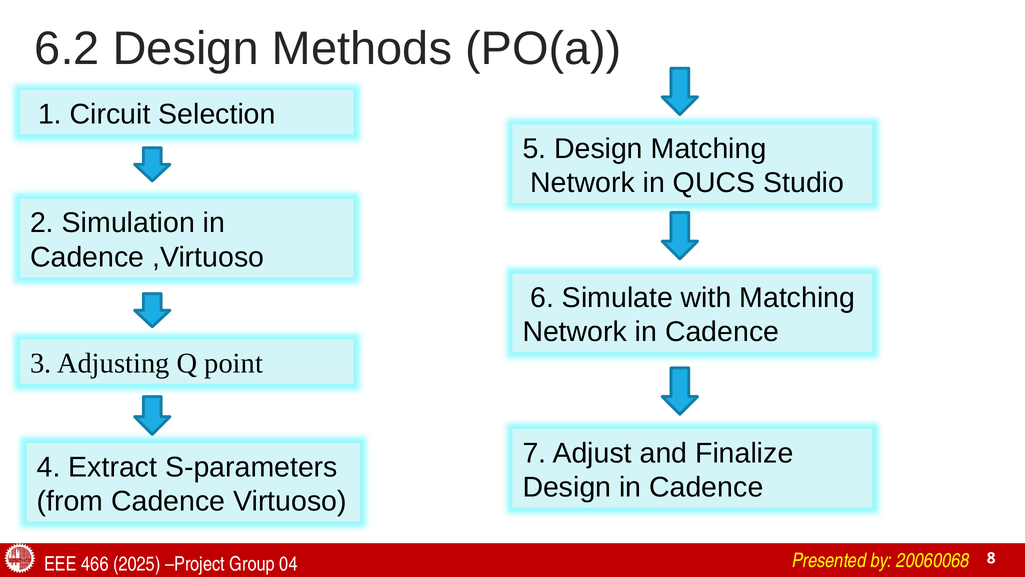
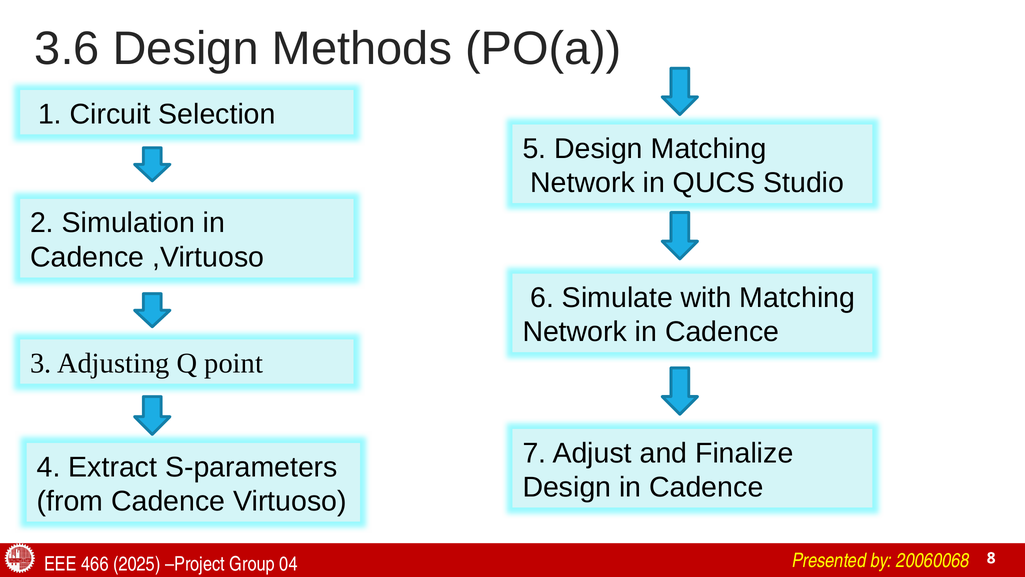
6.2: 6.2 -> 3.6 (67, 49)
